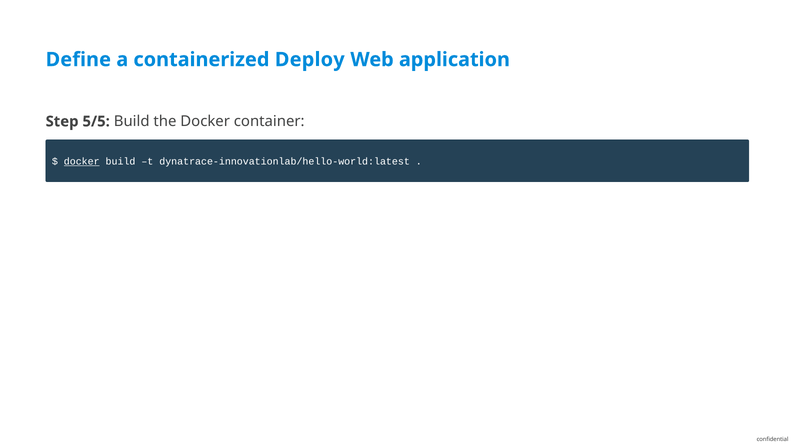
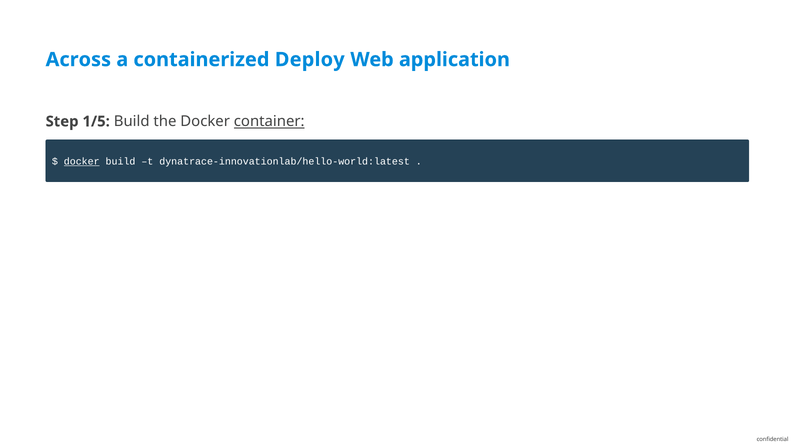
Define: Define -> Across (78, 60)
5/5: 5/5 -> 1/5 (96, 121)
container underline: none -> present (269, 121)
